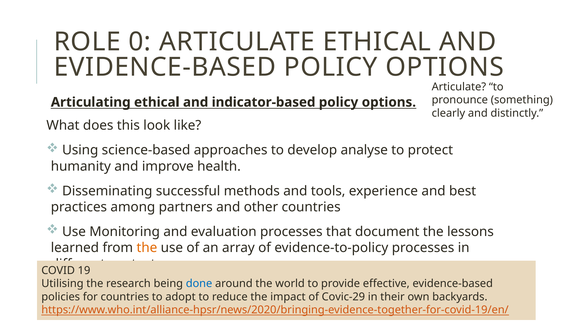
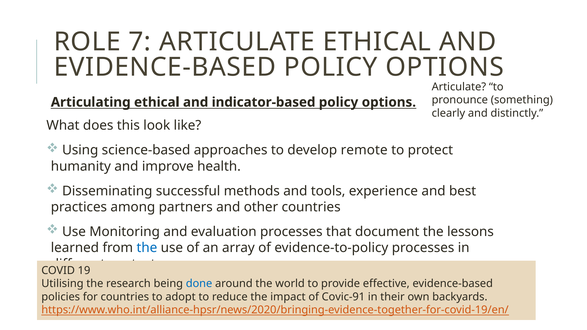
0: 0 -> 7 (140, 42)
analyse: analyse -> remote (364, 150)
the colour: orange -> blue (147, 248)
Covic-29: Covic-29 -> Covic-91 (343, 297)
